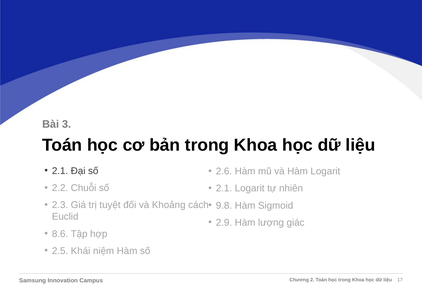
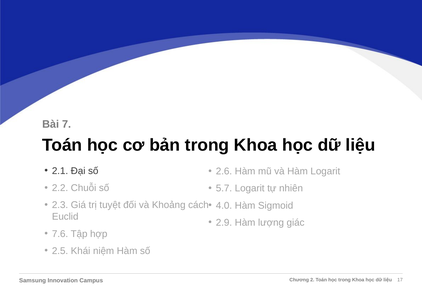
3: 3 -> 7 (67, 124)
2.1: 2.1 -> 5.7 (224, 189)
9.8: 9.8 -> 4.0 (224, 206)
8.6: 8.6 -> 7.6 (60, 234)
